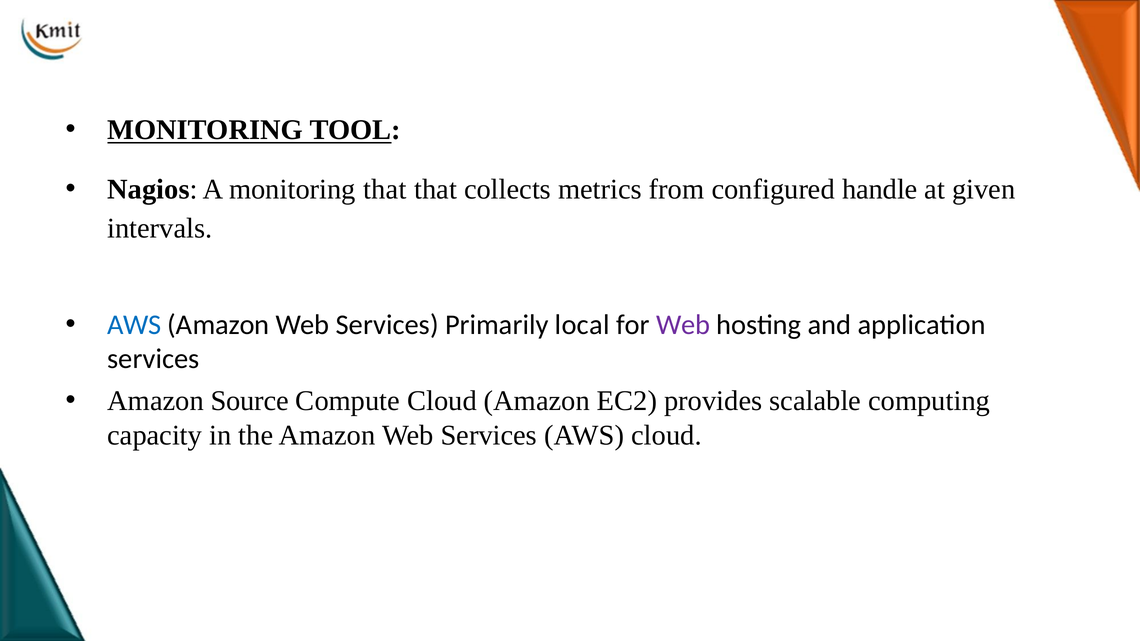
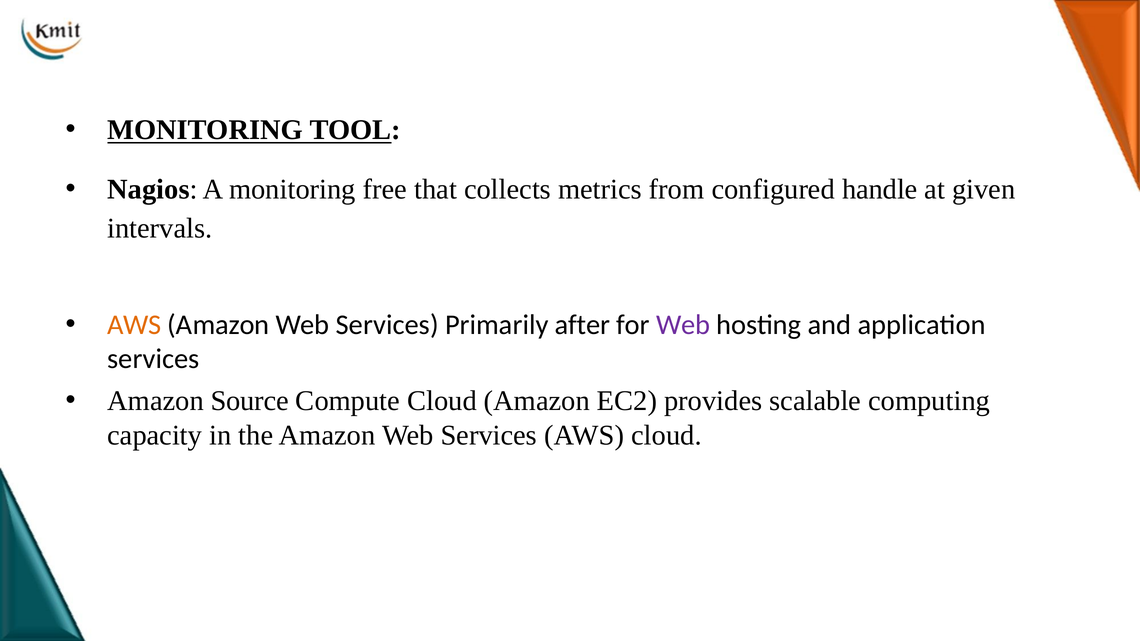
monitoring that: that -> free (385, 189)
AWS colour: blue -> orange (134, 325)
local: local -> after (583, 325)
